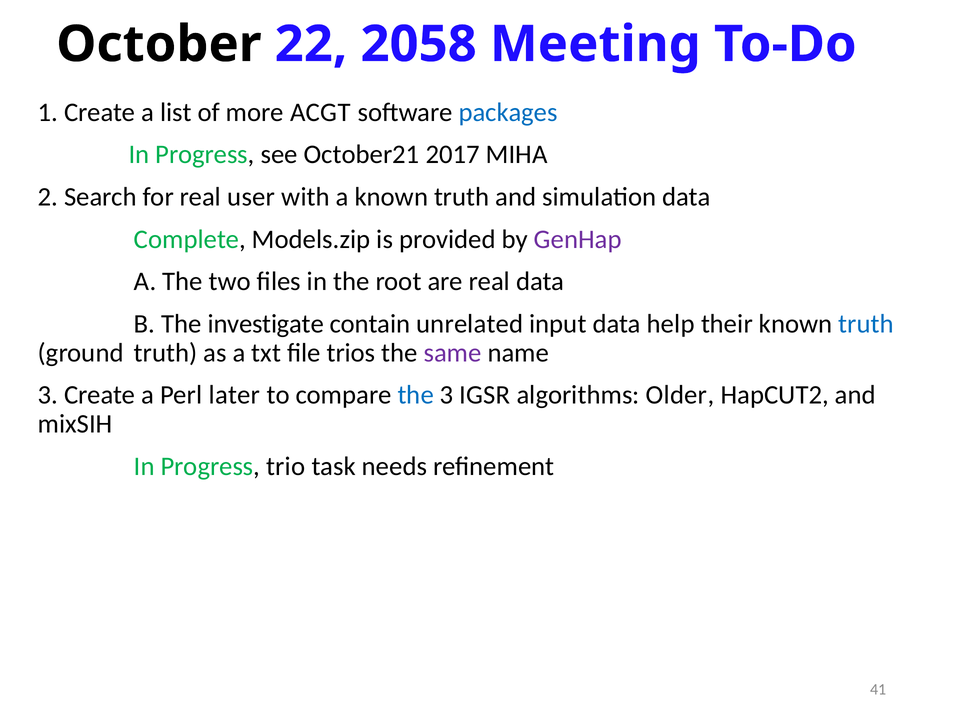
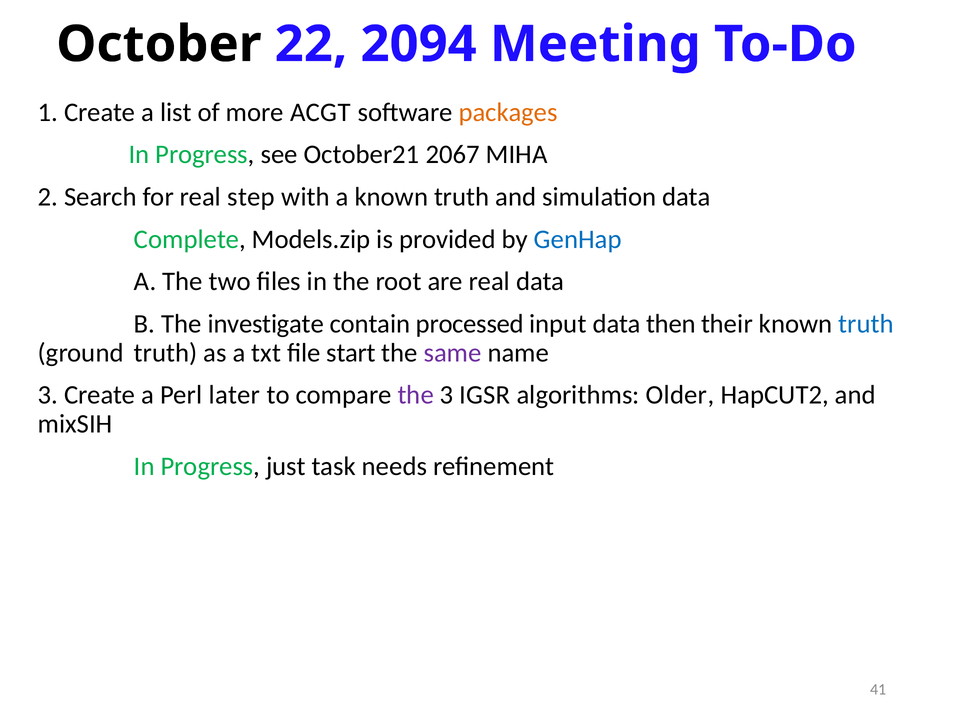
2058: 2058 -> 2094 (419, 44)
packages colour: blue -> orange (508, 112)
2017: 2017 -> 2067 (453, 154)
user: user -> step (251, 197)
GenHap colour: purple -> blue (578, 239)
unrelated: unrelated -> processed (470, 324)
help: help -> then (671, 324)
trios: trios -> start (351, 352)
the colour: blue -> purple (416, 395)
trio: trio -> just (286, 466)
